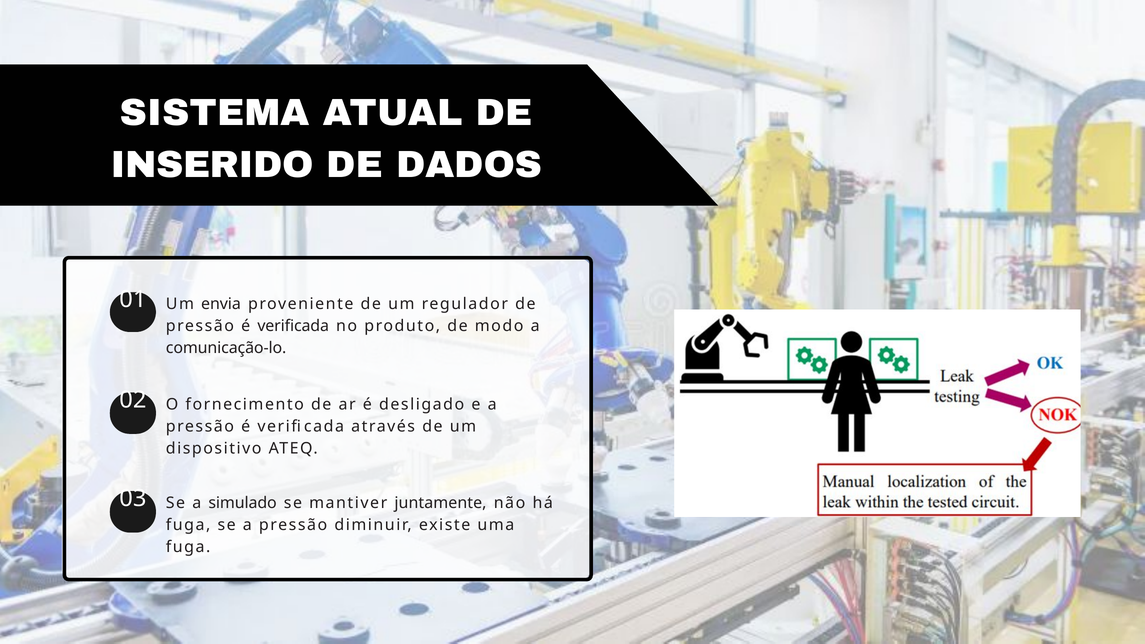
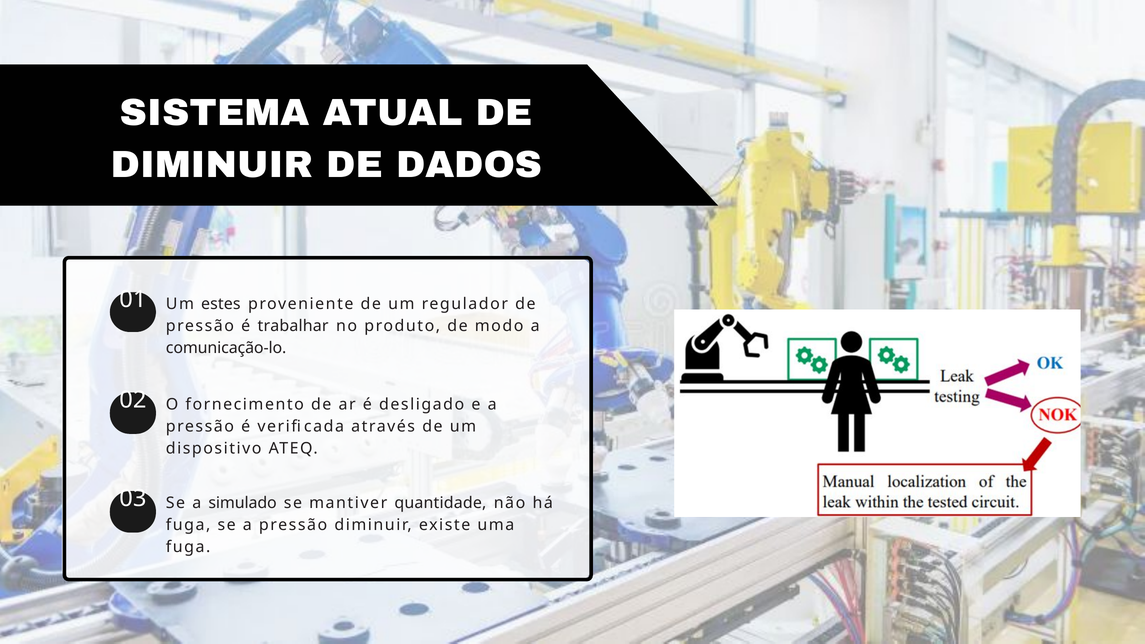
INSERIDO: INSERIDO -> DIMINUIR (212, 165)
envia: envia -> estes (221, 304)
verificada: verificada -> trabalhar (293, 326)
juntamente: juntamente -> quantidade (440, 503)
